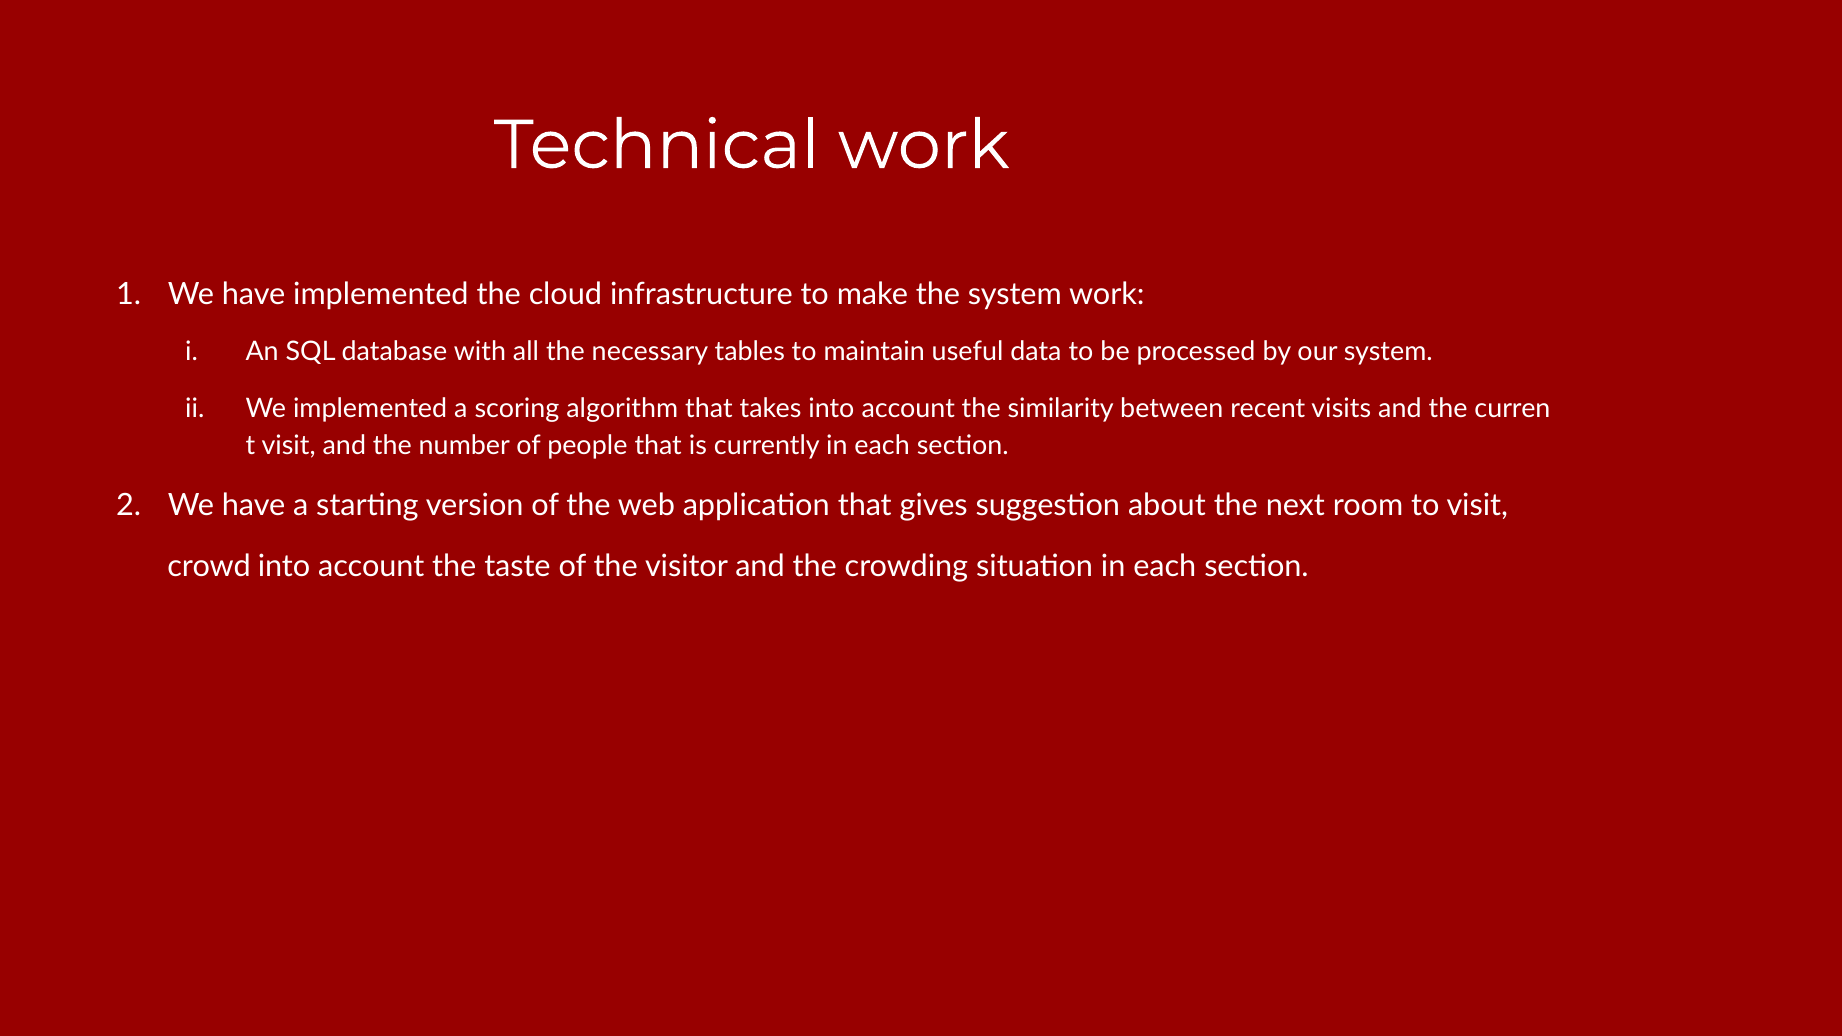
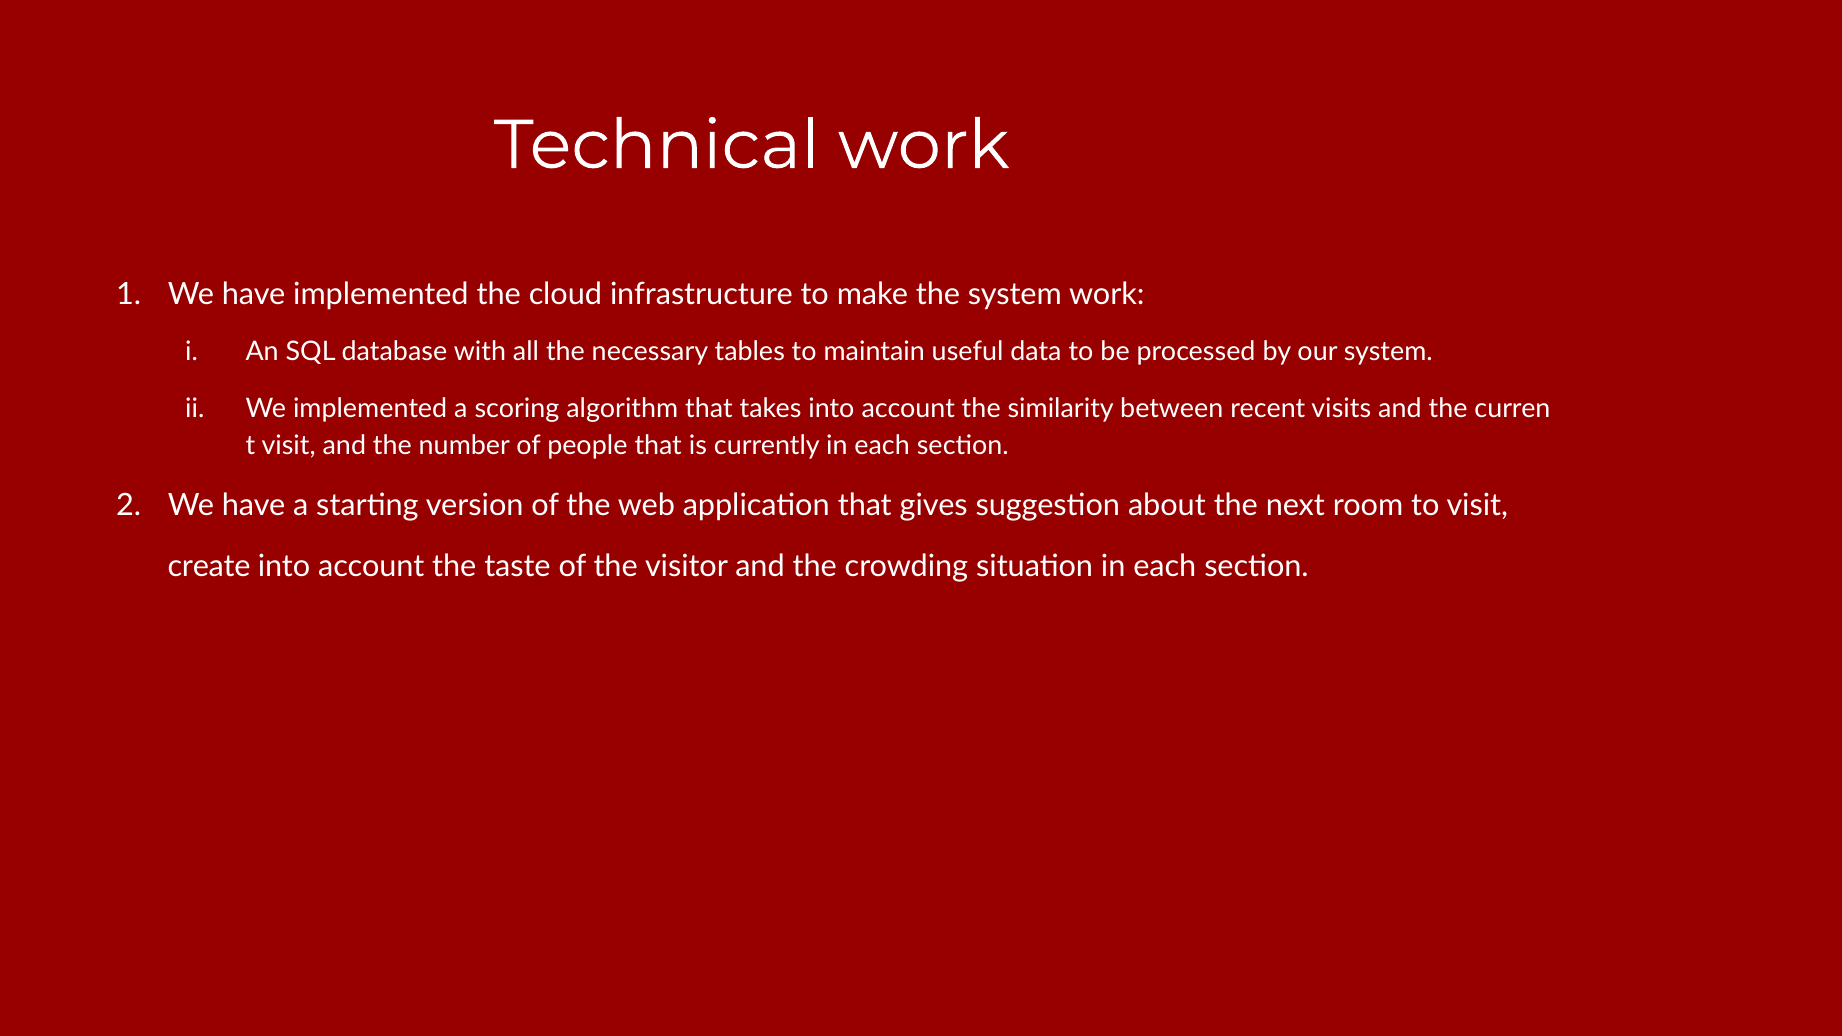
crowd: crowd -> create (209, 566)
